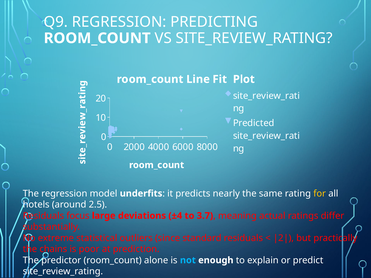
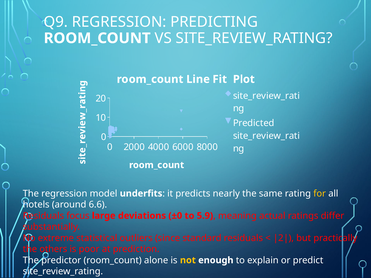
2.5: 2.5 -> 6.6 (98, 205)
±4: ±4 -> ±0 (175, 216)
3.7: 3.7 -> 5.9 (205, 216)
chains: chains -> others (53, 249)
not colour: light blue -> yellow (188, 260)
